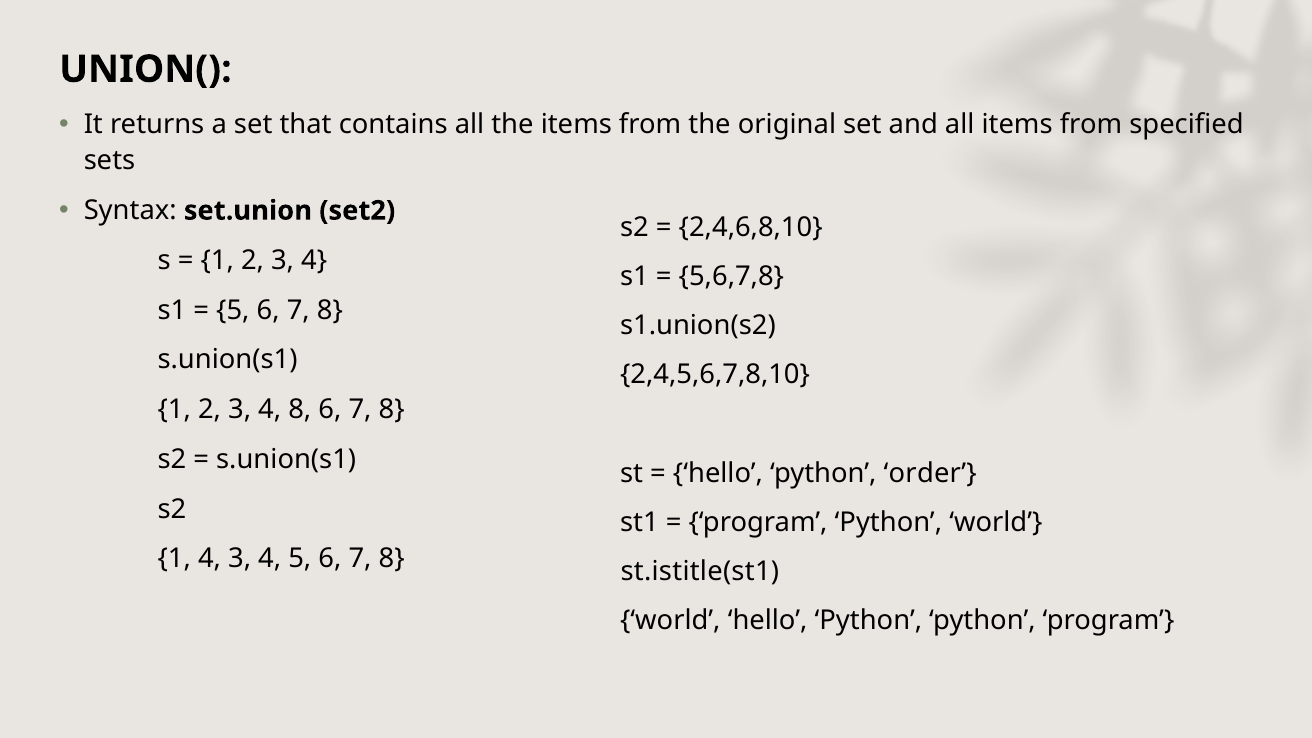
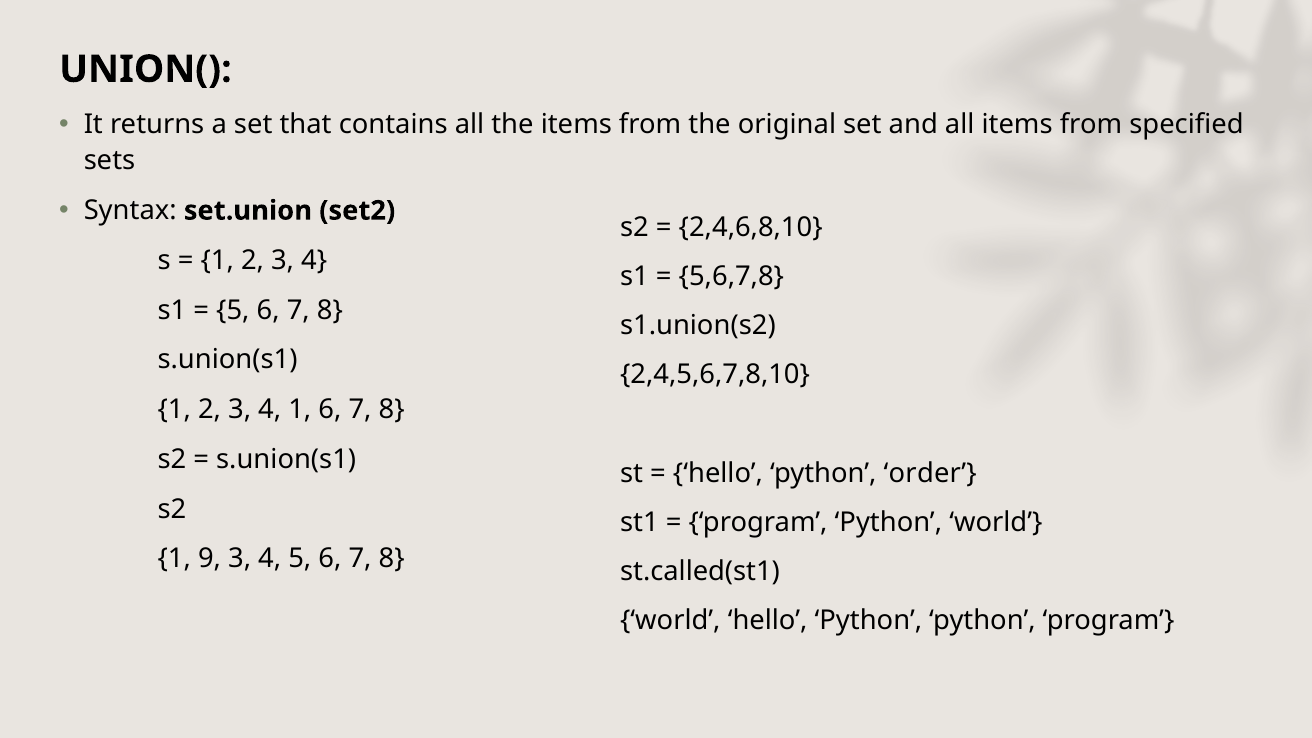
4 8: 8 -> 1 (300, 410)
1 4: 4 -> 9 (210, 559)
st.istitle(st1: st.istitle(st1 -> st.called(st1 (700, 572)
